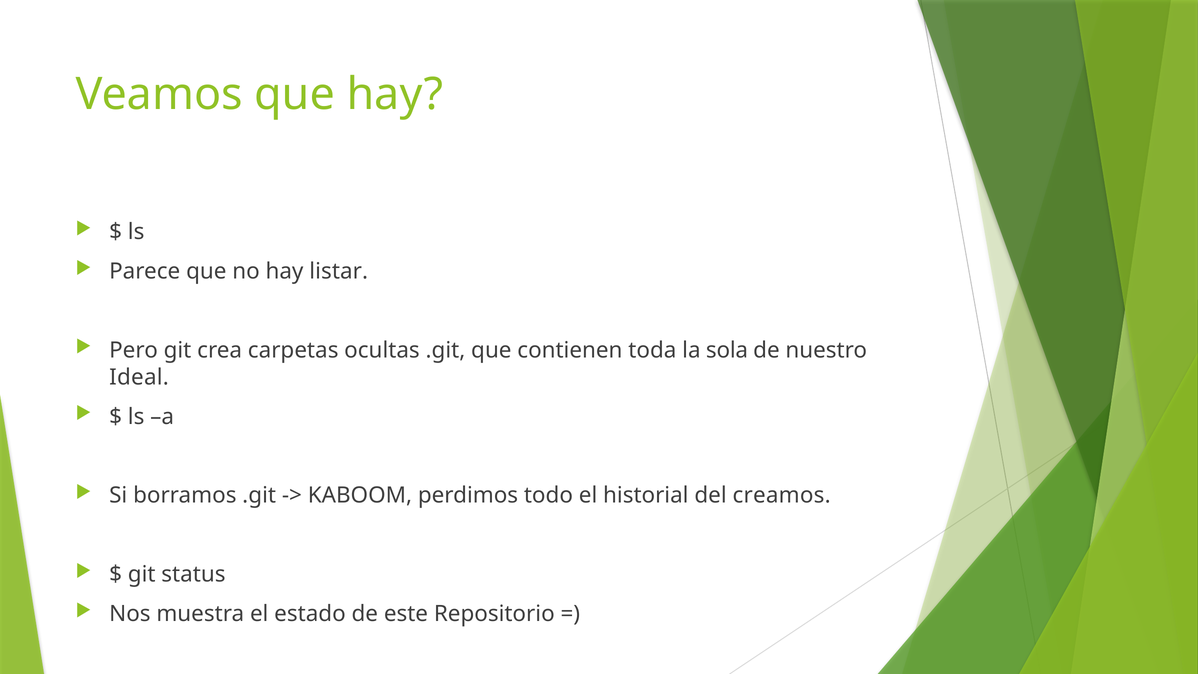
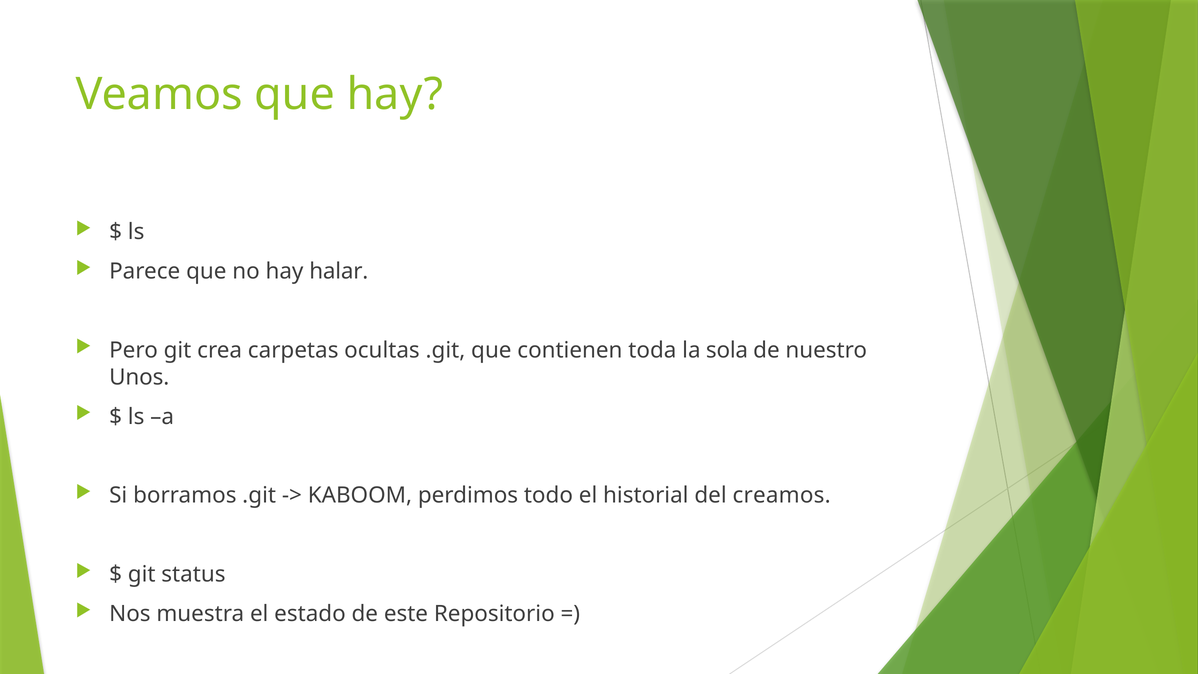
listar: listar -> halar (339, 271)
Ideal: Ideal -> Unos (139, 377)
